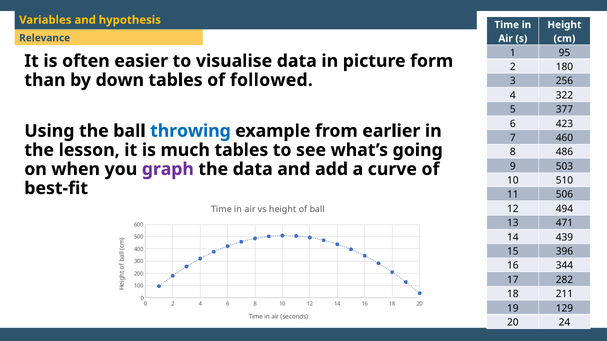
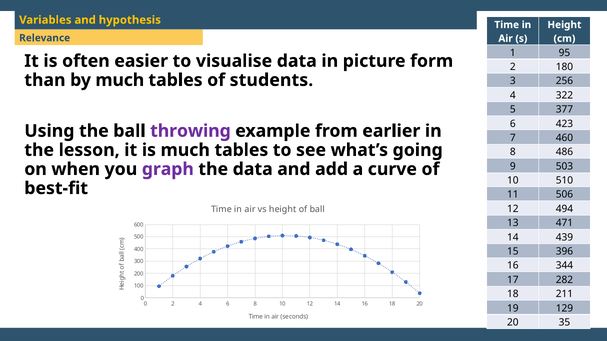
by down: down -> much (120, 80)
followed: followed -> students (271, 80)
throwing colour: blue -> purple (190, 131)
24: 24 -> 35 (564, 323)
